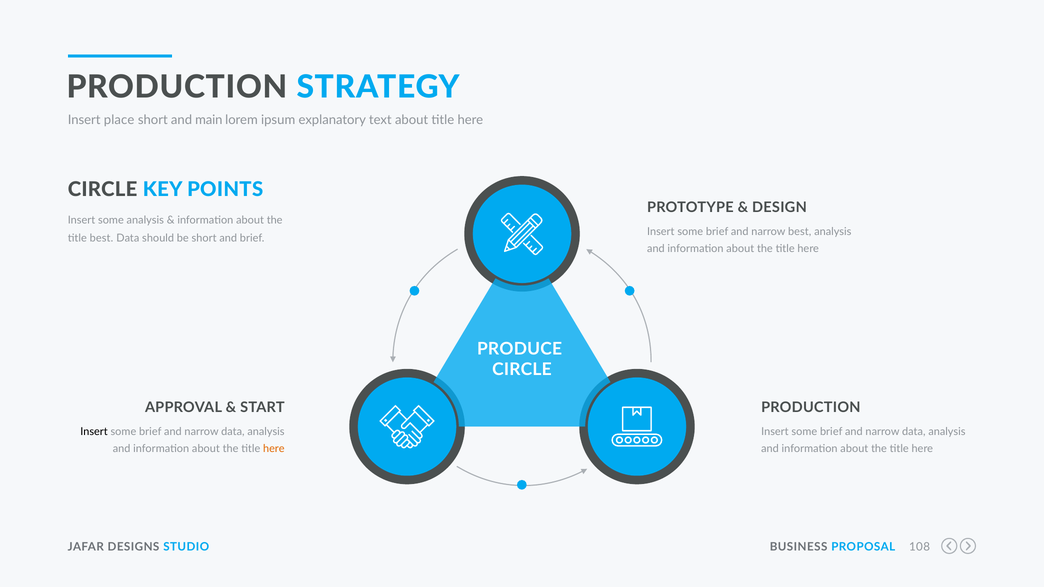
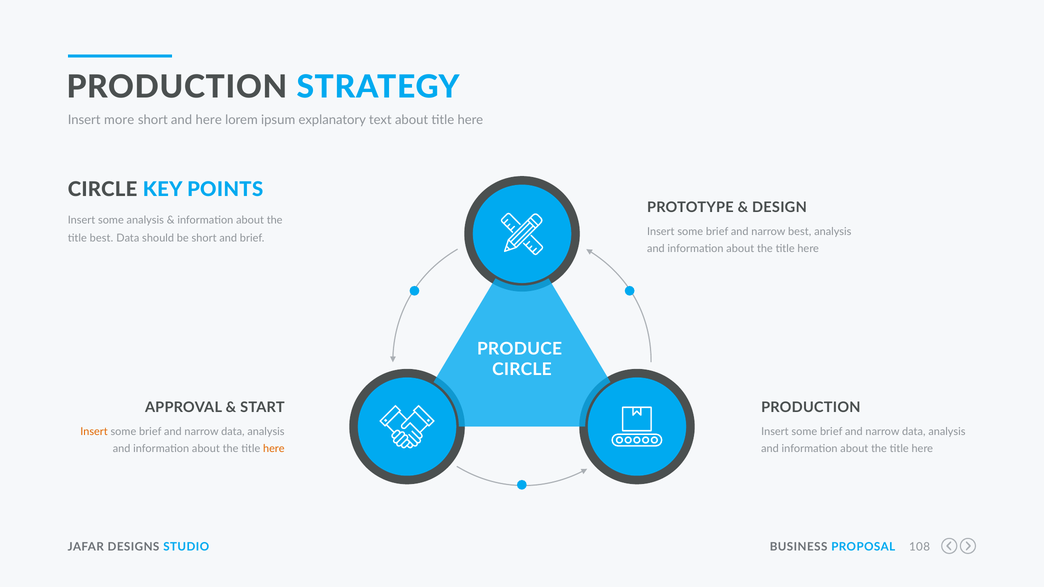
place: place -> more (119, 120)
and main: main -> here (209, 120)
Insert colour: black -> orange (94, 432)
